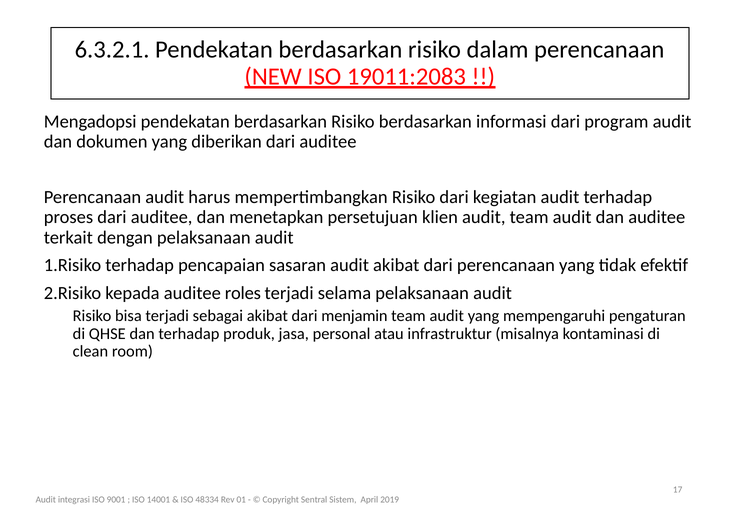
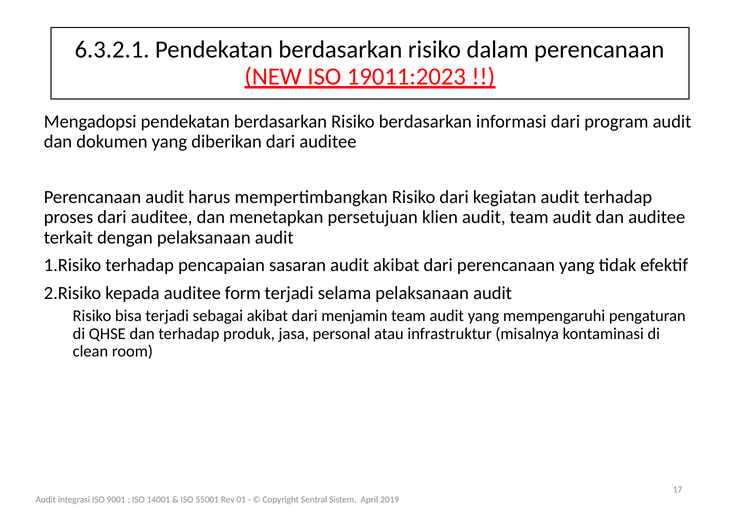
19011:2083: 19011:2083 -> 19011:2023 (406, 76)
roles: roles -> form (243, 293)
48334: 48334 -> 55001 (207, 499)
